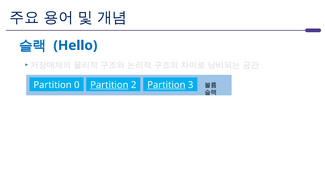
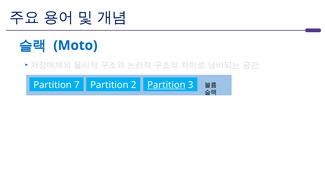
Hello: Hello -> Moto (75, 45)
0: 0 -> 7 (77, 85)
Partition underline: present -> none (109, 85)
